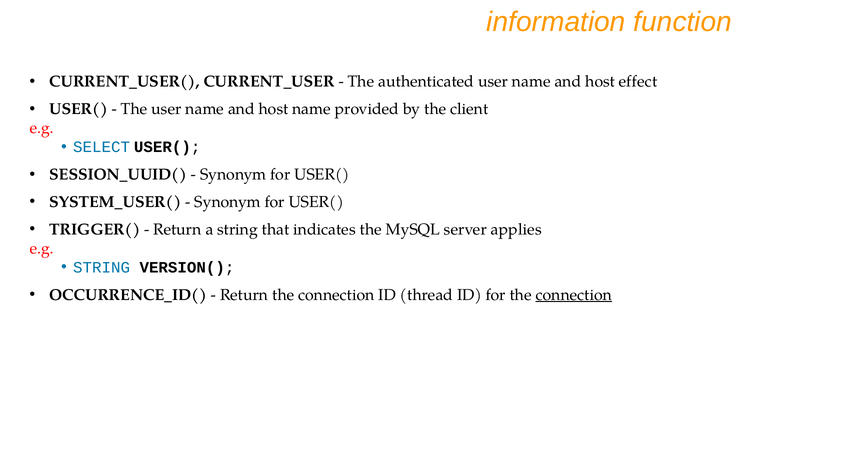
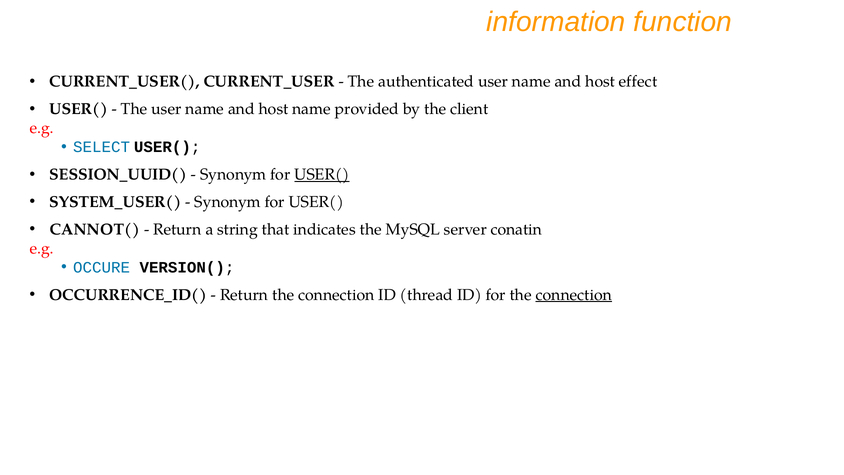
USER( underline: none -> present (322, 175)
TRIGGER(: TRIGGER( -> CANNOT( (95, 229)
applies: applies -> conatin (516, 229)
STRING: STRING -> OCCURE (102, 267)
